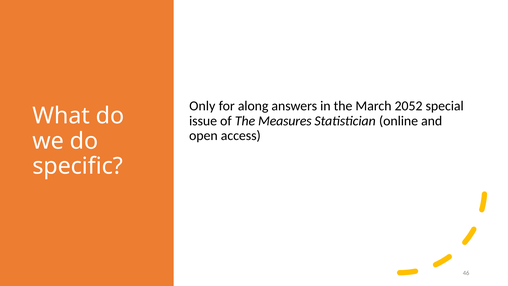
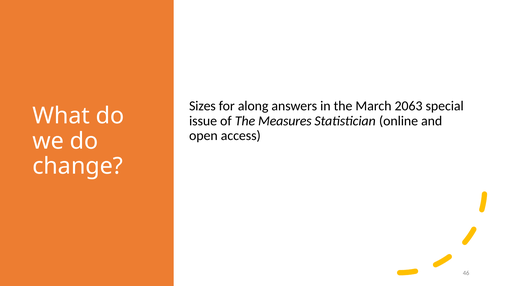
Only: Only -> Sizes (202, 106)
2052: 2052 -> 2063 (409, 106)
specific: specific -> change (78, 166)
